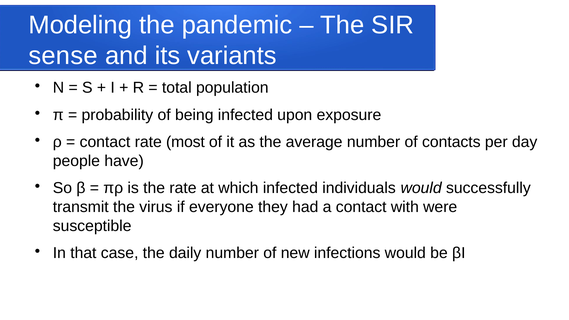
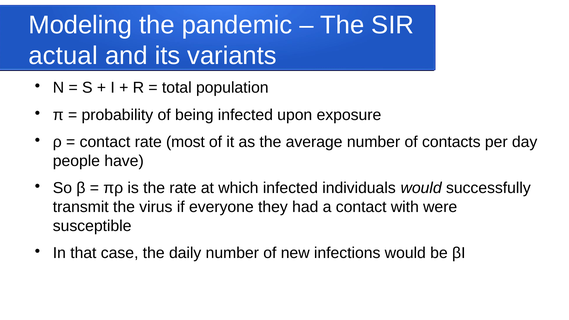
sense: sense -> actual (63, 56)
